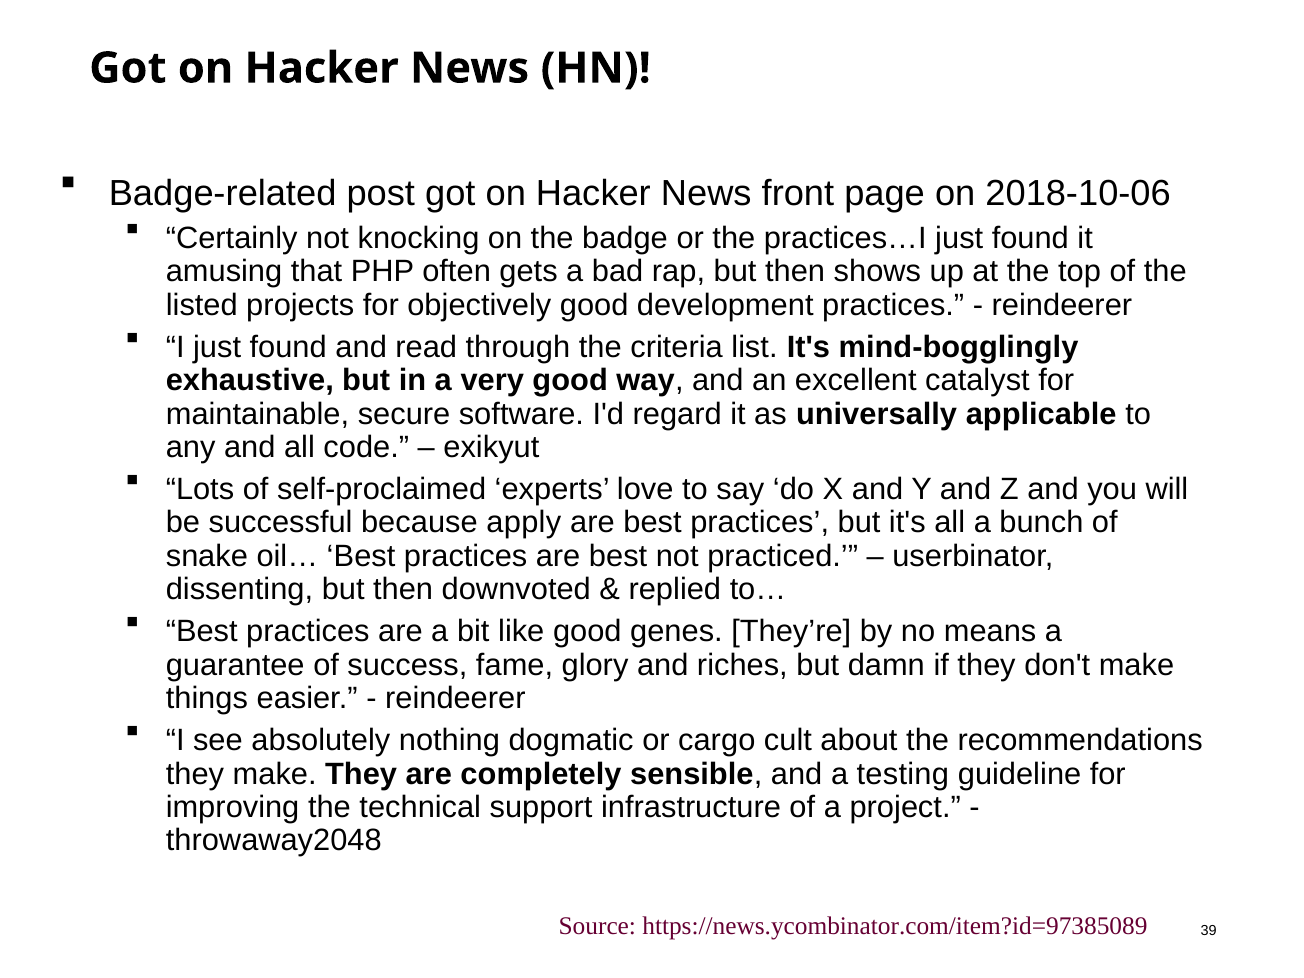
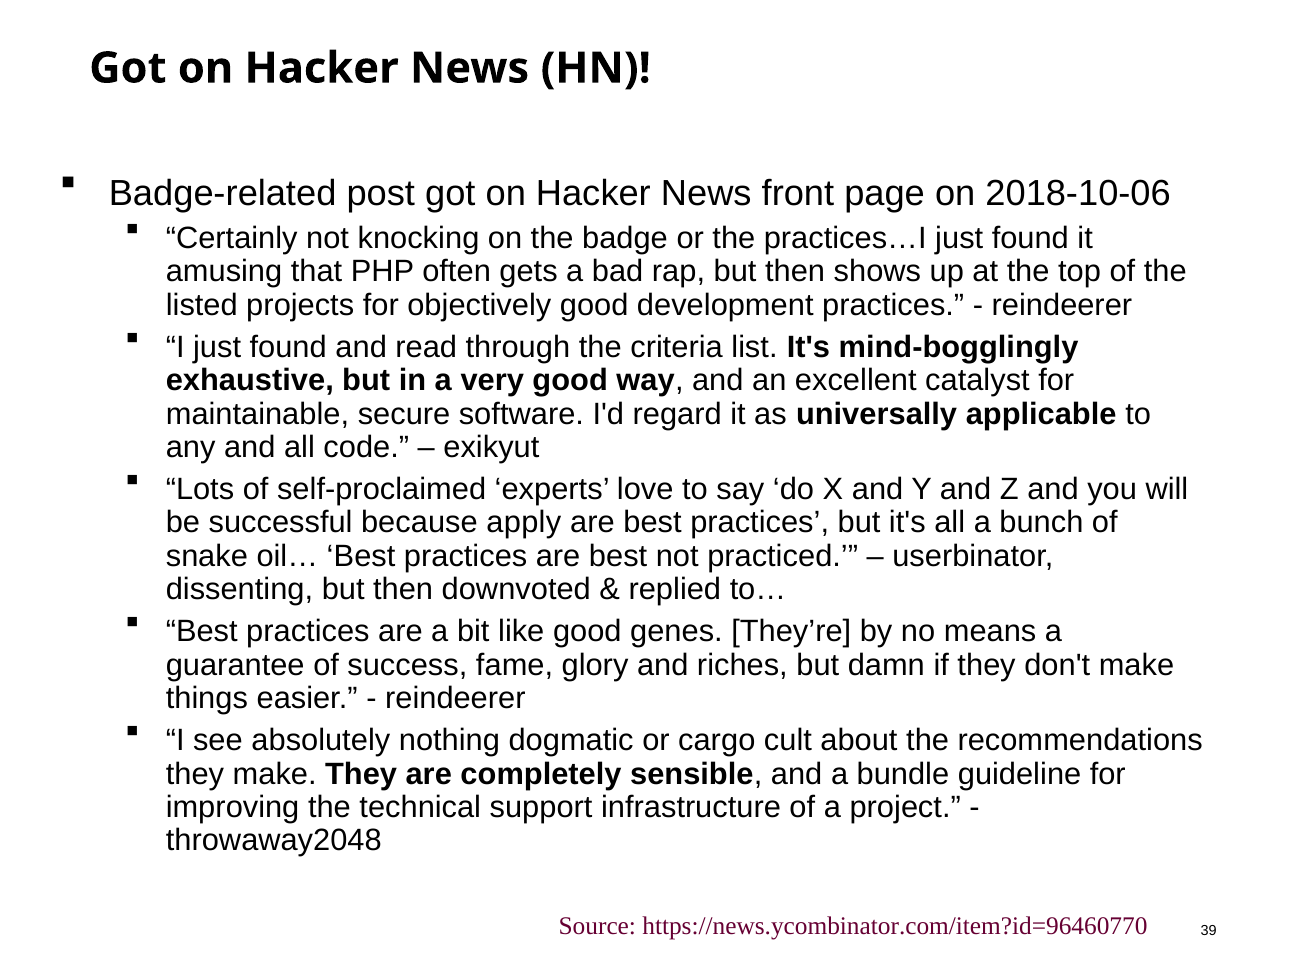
testing: testing -> bundle (903, 774)
https://news.ycombinator.com/item?id=97385089: https://news.ycombinator.com/item?id=97385089 -> https://news.ycombinator.com/item?id=96460770 (895, 926)
